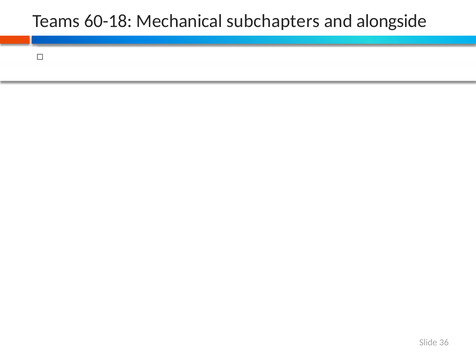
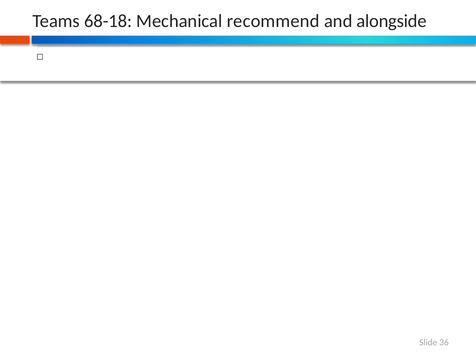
60-18: 60-18 -> 68-18 (108, 21)
subchapters: subchapters -> recommend (273, 21)
